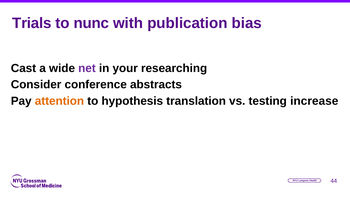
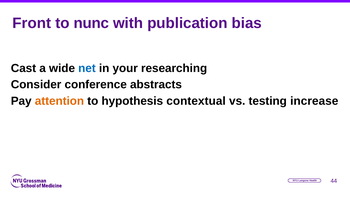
Trials: Trials -> Front (32, 23)
net colour: purple -> blue (87, 68)
translation: translation -> contextual (196, 101)
